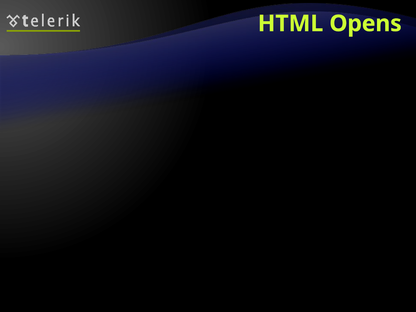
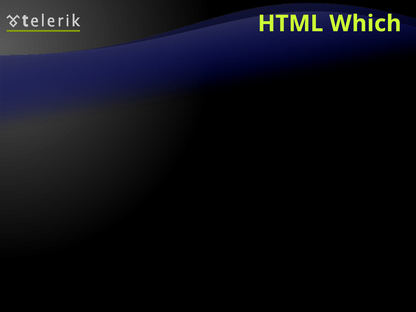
Opens: Opens -> Which (365, 24)
